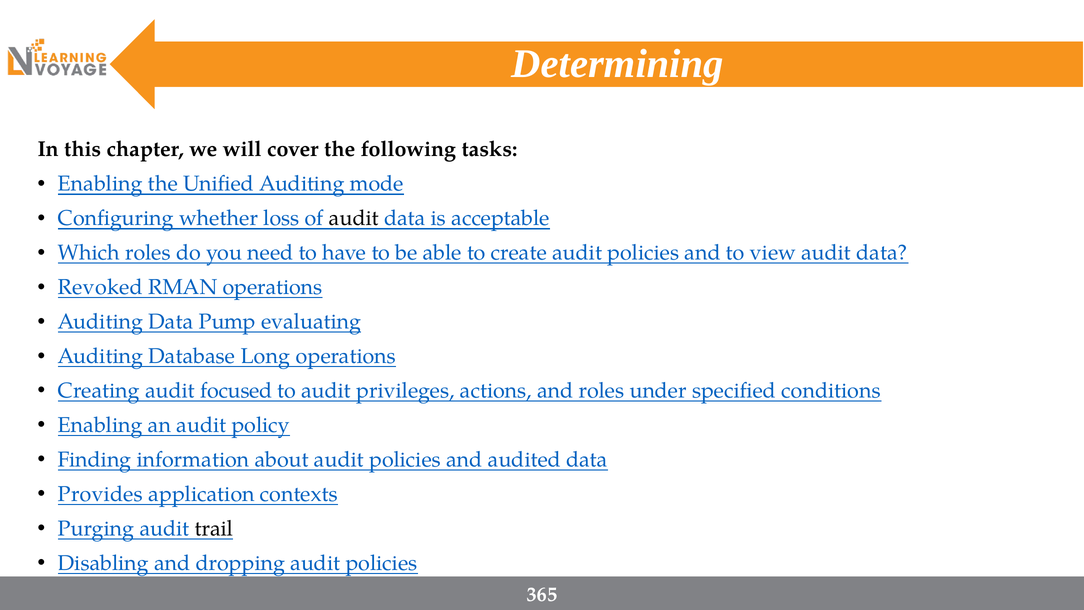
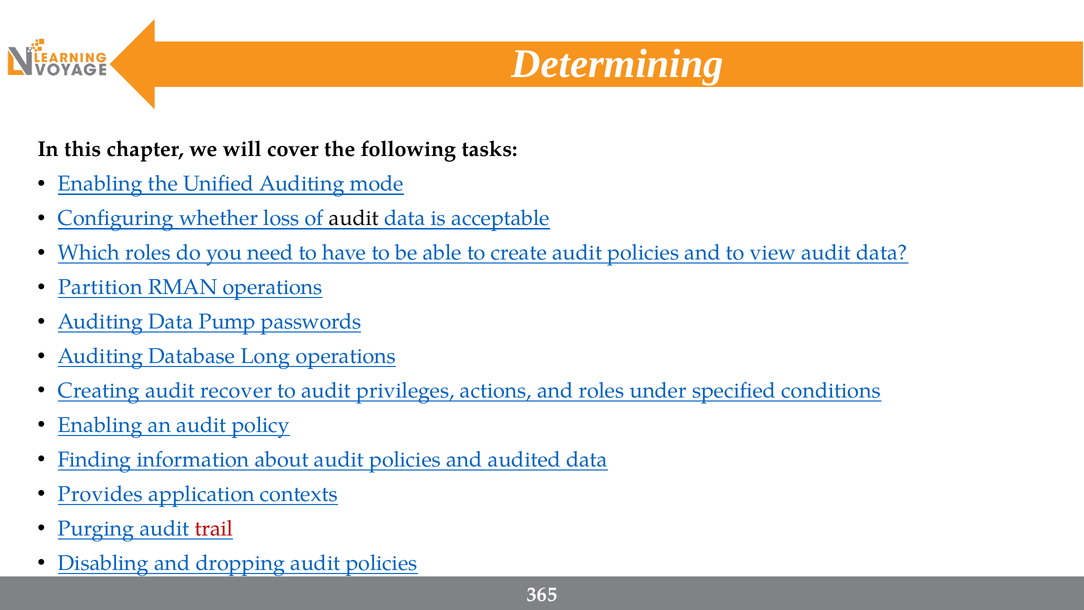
Revoked: Revoked -> Partition (100, 287)
evaluating: evaluating -> passwords (311, 322)
focused: focused -> recover (236, 391)
trail colour: black -> red (214, 529)
